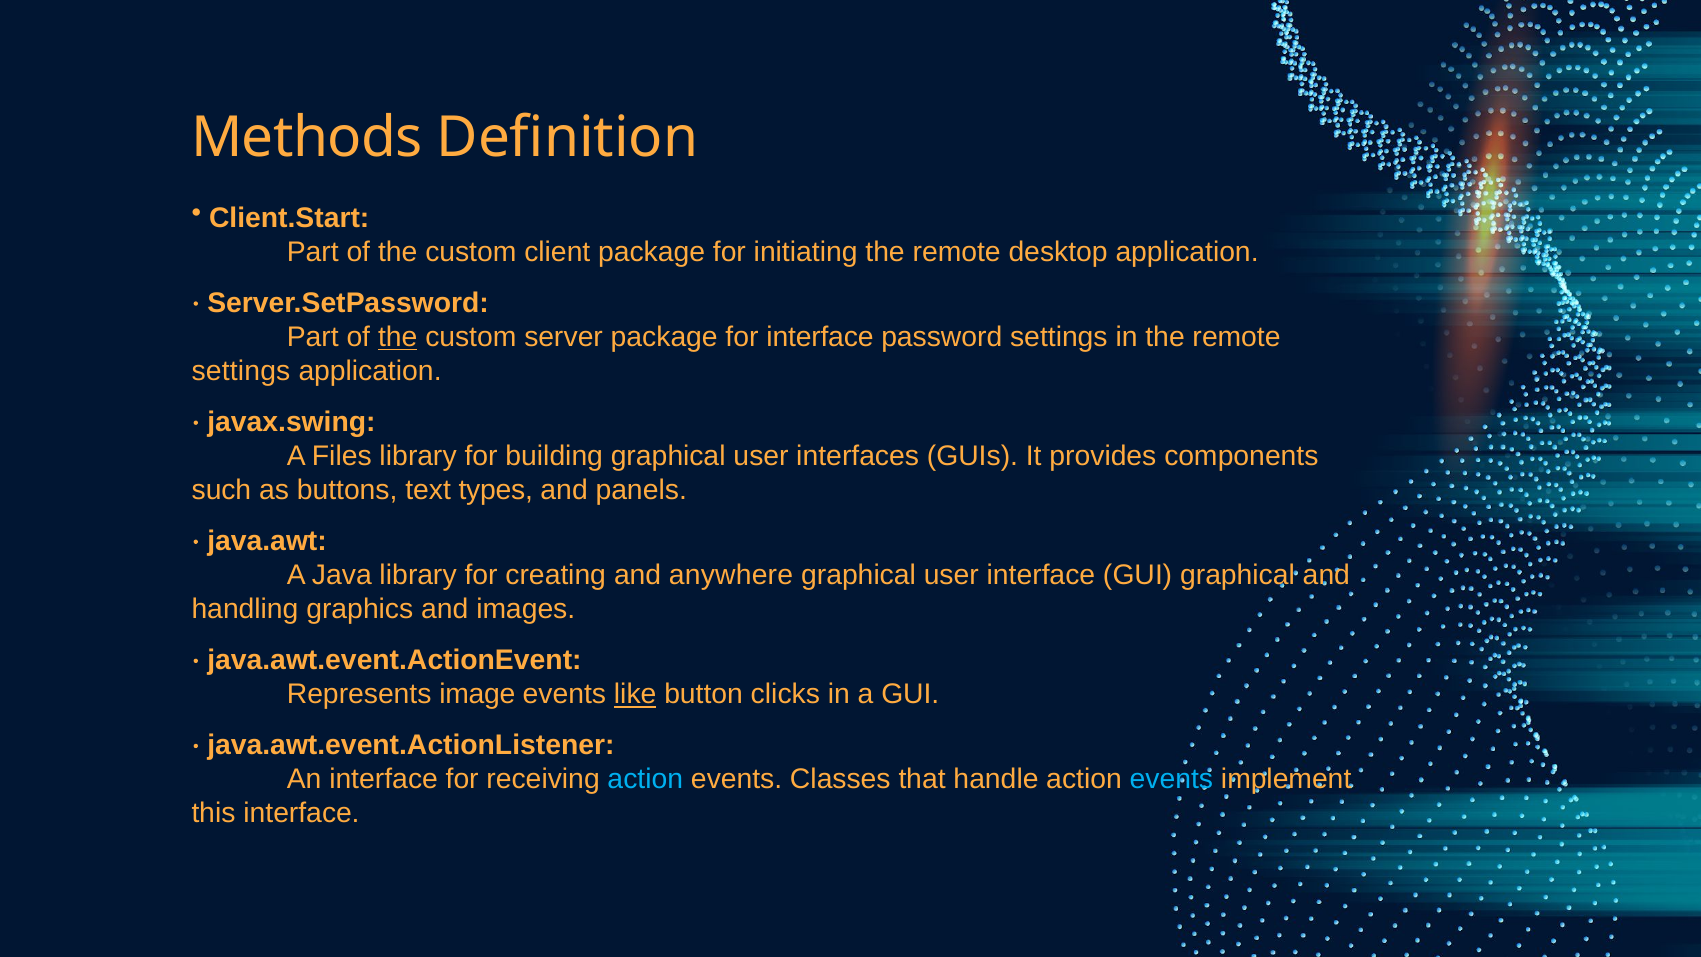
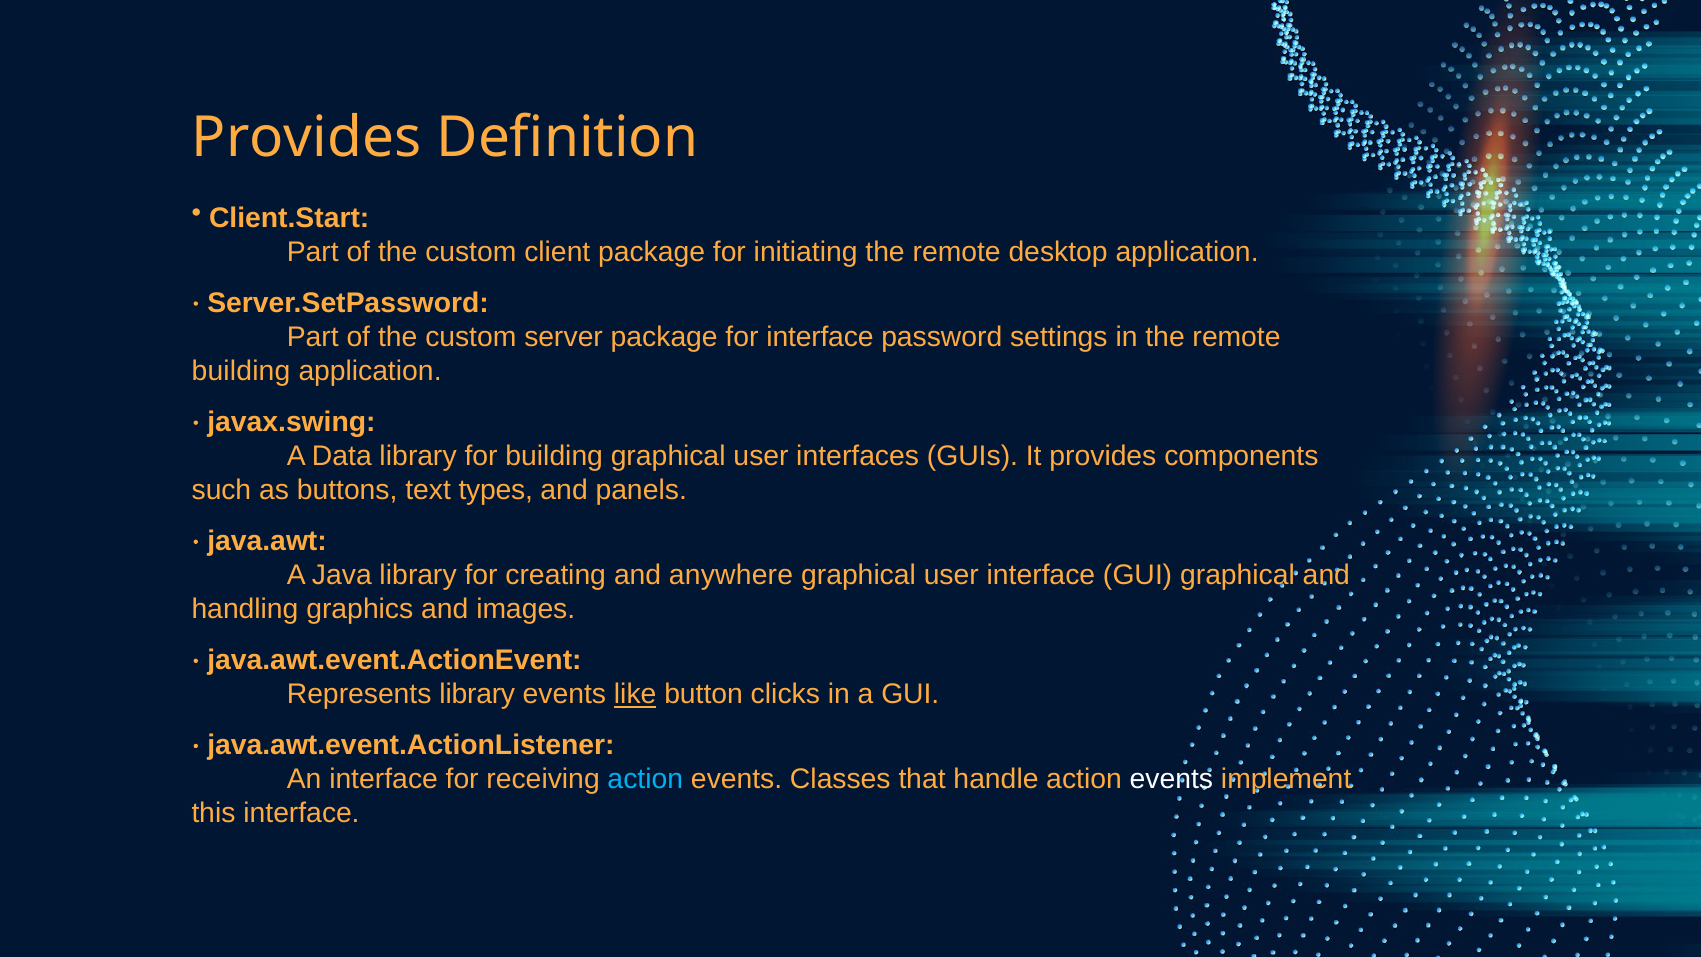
Methods: Methods -> Provides (307, 138)
the underline: present -> none (398, 337)
settings: settings -> building (241, 371)
Files: Files -> Data (342, 456)
Represents image: image -> library (477, 694)
events colour: light blue -> white (1171, 779)
